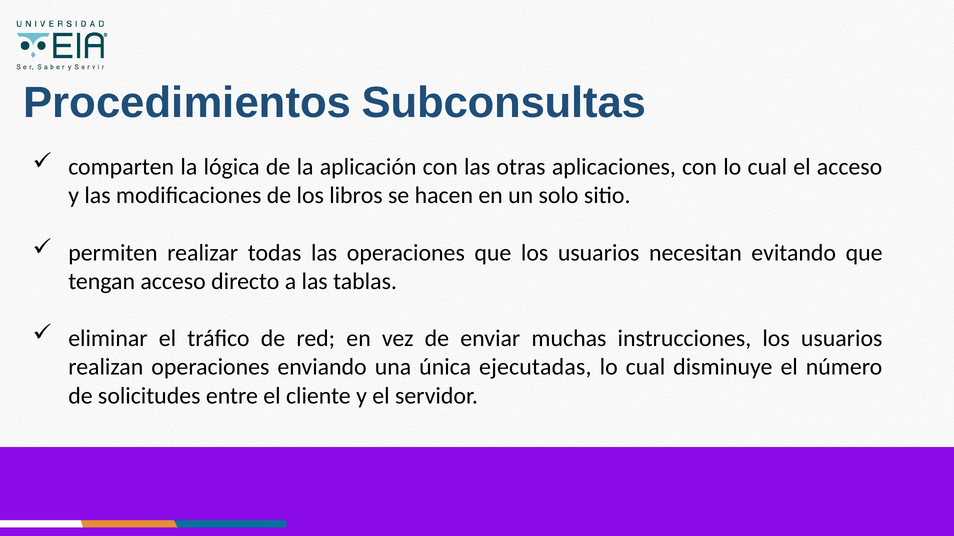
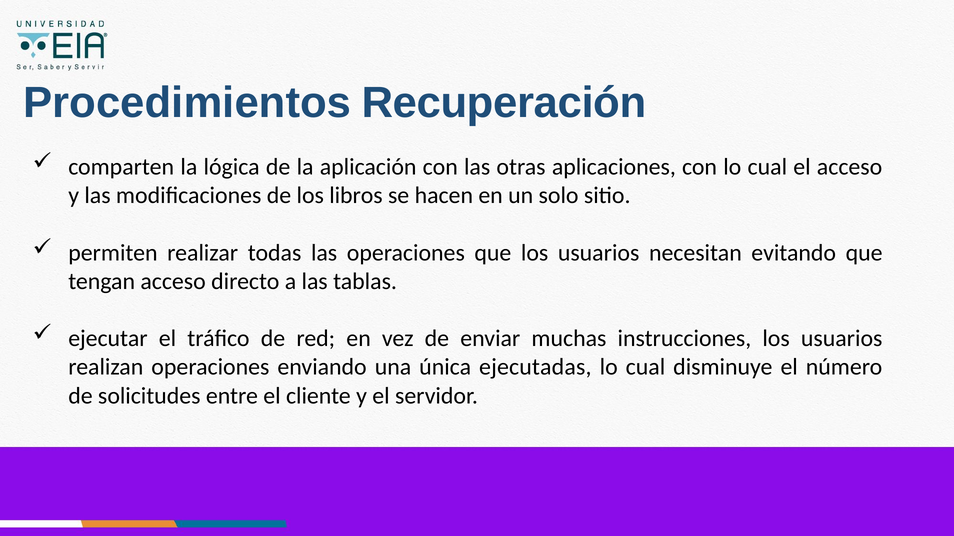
Subconsultas: Subconsultas -> Recuperación (504, 103)
eliminar: eliminar -> ejecutar (108, 339)
